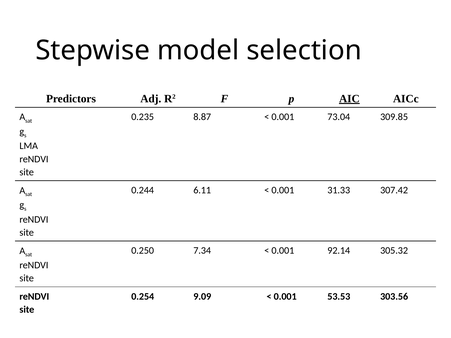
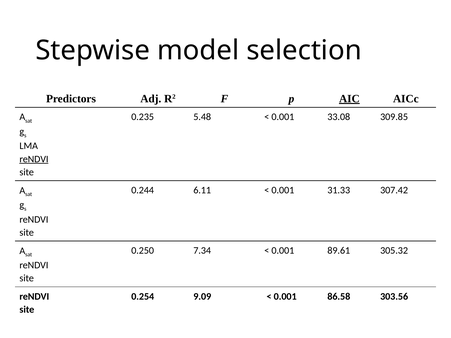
8.87: 8.87 -> 5.48 (202, 117)
73.04: 73.04 -> 33.08 (339, 117)
reNDVI underline: none -> present (34, 159)
92.14: 92.14 -> 89.61 (339, 251)
53.53: 53.53 -> 86.58 (339, 297)
